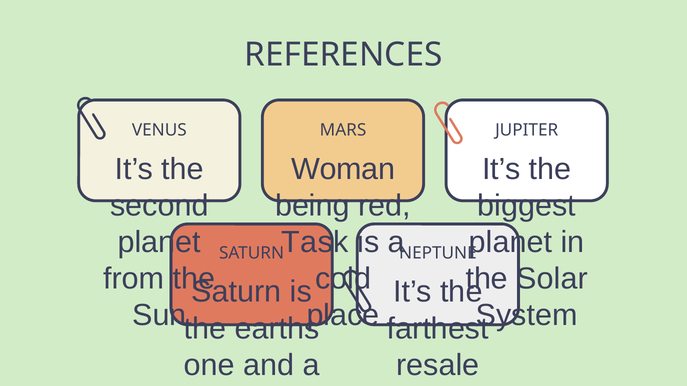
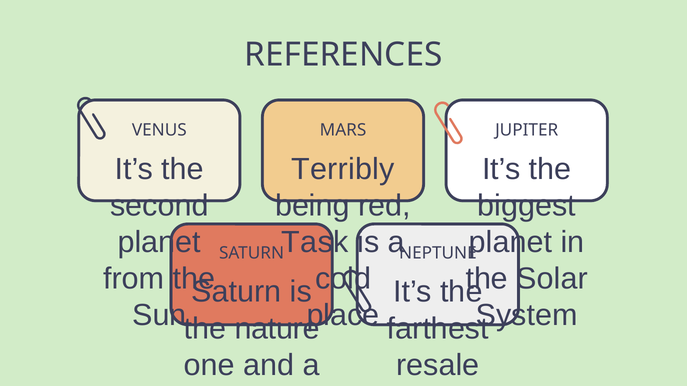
Woman: Woman -> Terribly (343, 169)
earths: earths -> nature (277, 329)
